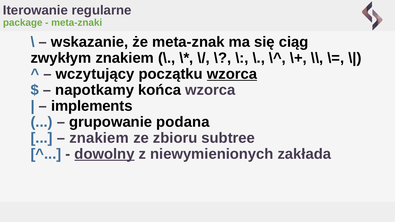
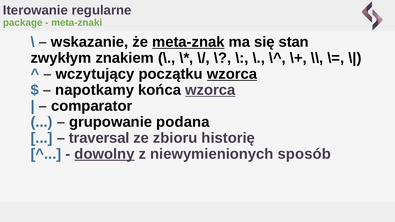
meta-znak underline: none -> present (188, 42)
ciąg: ciąg -> stan (294, 42)
wzorca underline: none -> present (210, 90)
implements: implements -> comparator (92, 106)
znakiem: znakiem -> traversal (99, 138)
subtree: subtree -> historię (228, 138)
zakłada: zakłada -> sposób (304, 154)
